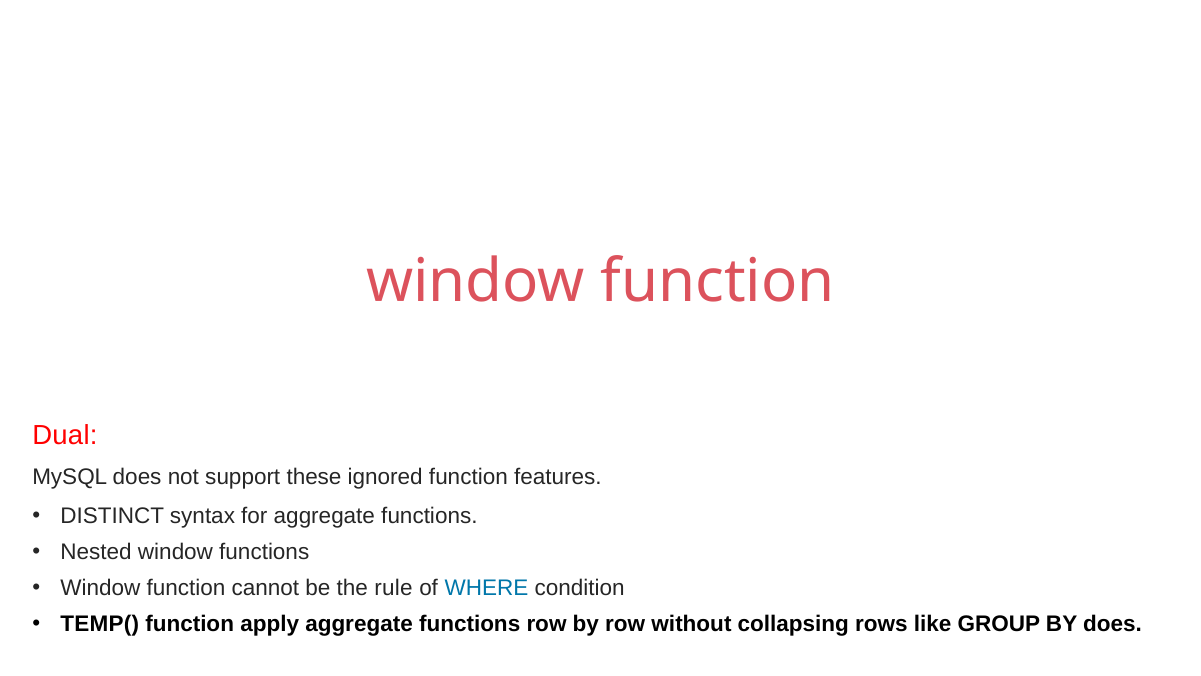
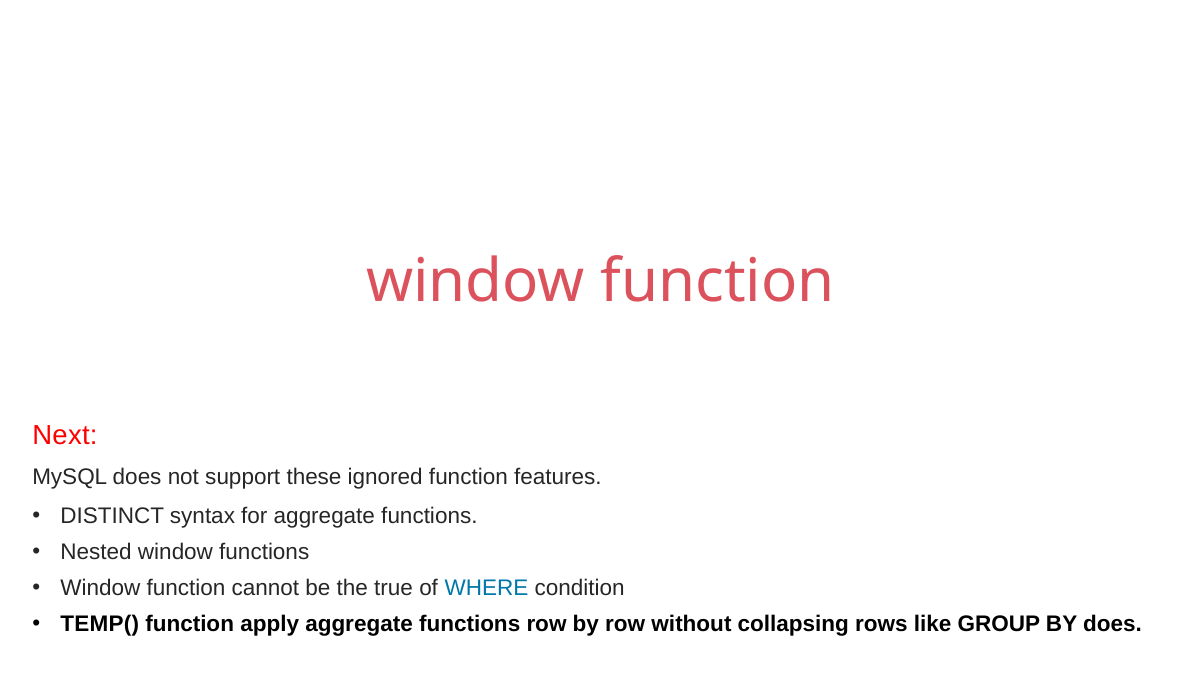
Dual: Dual -> Next (65, 435)
rule: rule -> true (394, 588)
